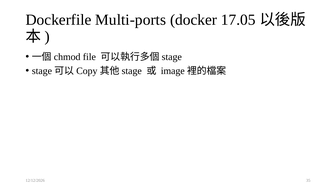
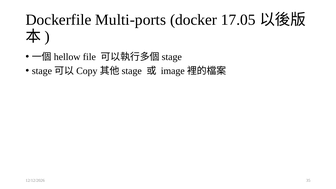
chmod: chmod -> hellow (67, 57)
